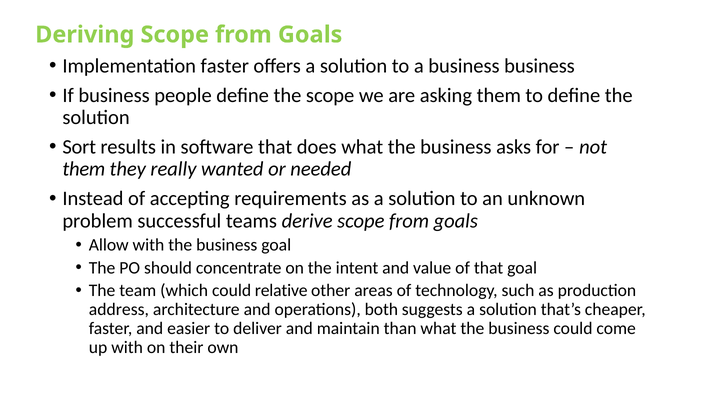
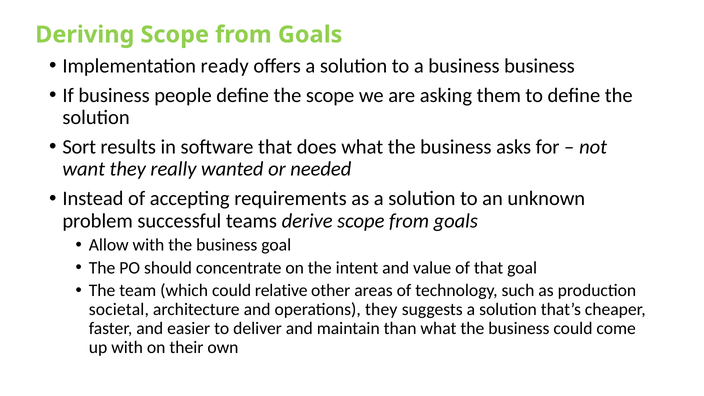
Implementation faster: faster -> ready (225, 66)
them: them -> want (84, 169)
address: address -> societal (119, 309)
operations both: both -> they (381, 309)
